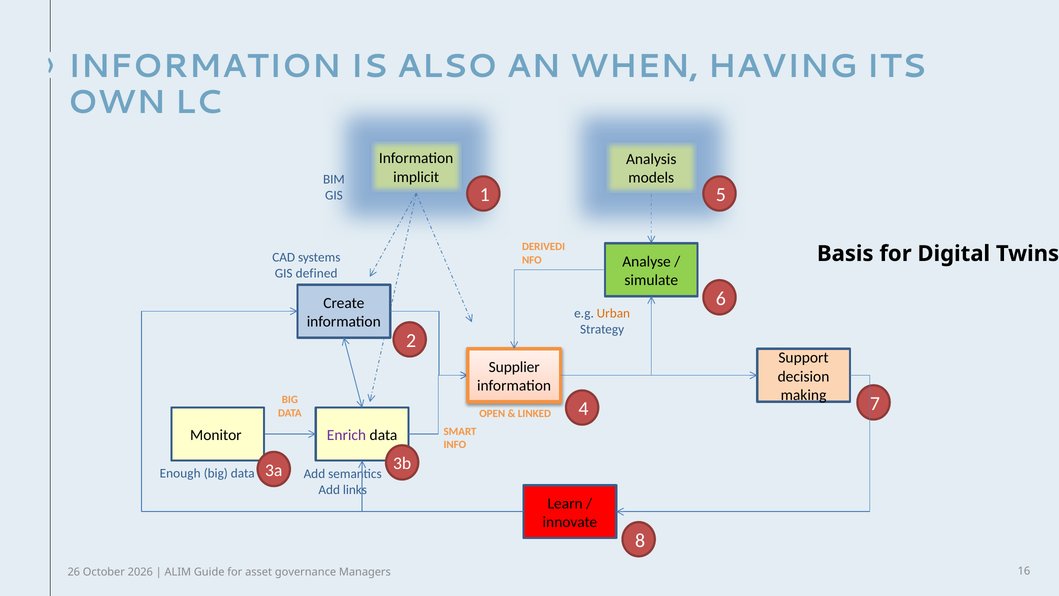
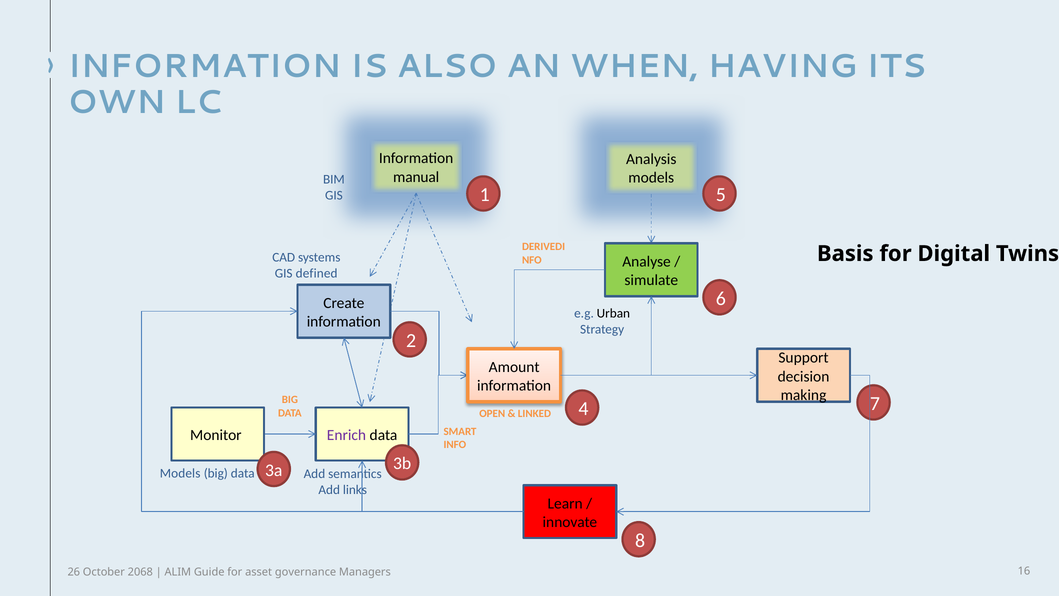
implicit: implicit -> manual (416, 177)
Urban colour: orange -> black (613, 313)
Supplier: Supplier -> Amount (514, 367)
Enough: Enough -> Models (180, 473)
2026: 2026 -> 2068 (140, 572)
